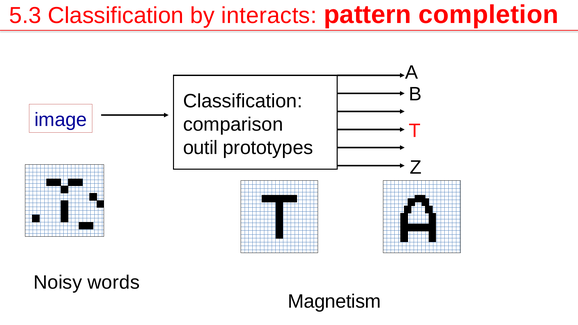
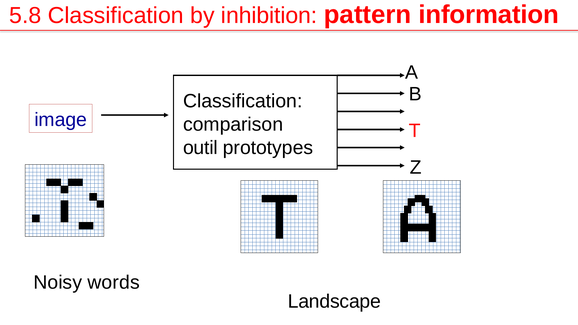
5.3: 5.3 -> 5.8 (25, 16)
interacts: interacts -> inhibition (269, 16)
completion: completion -> information (489, 15)
Magnetism: Magnetism -> Landscape (334, 302)
